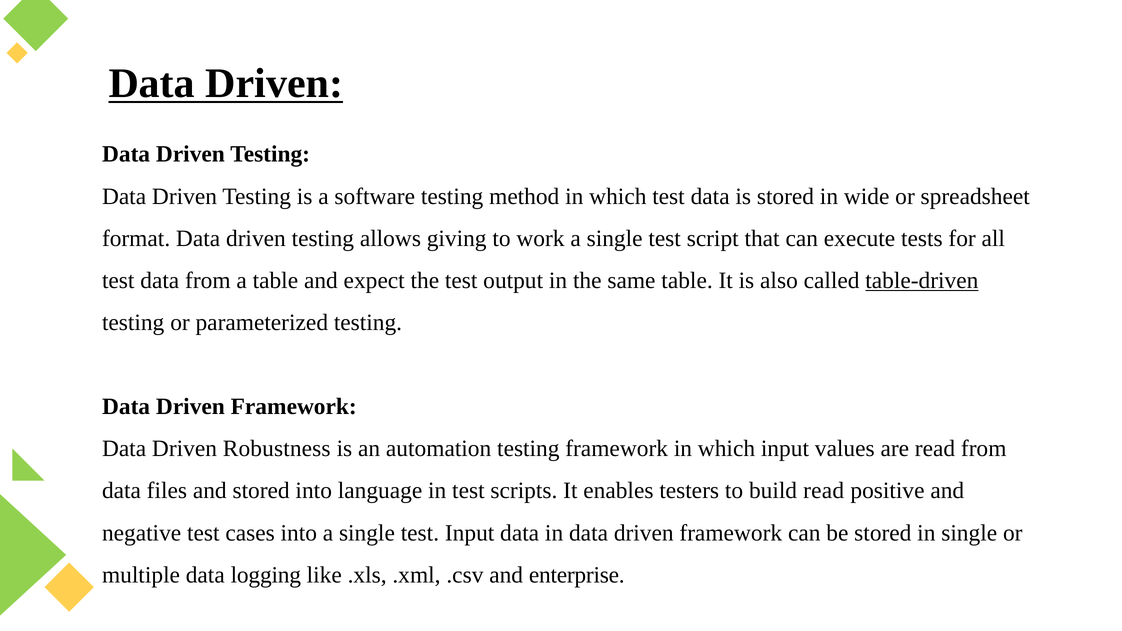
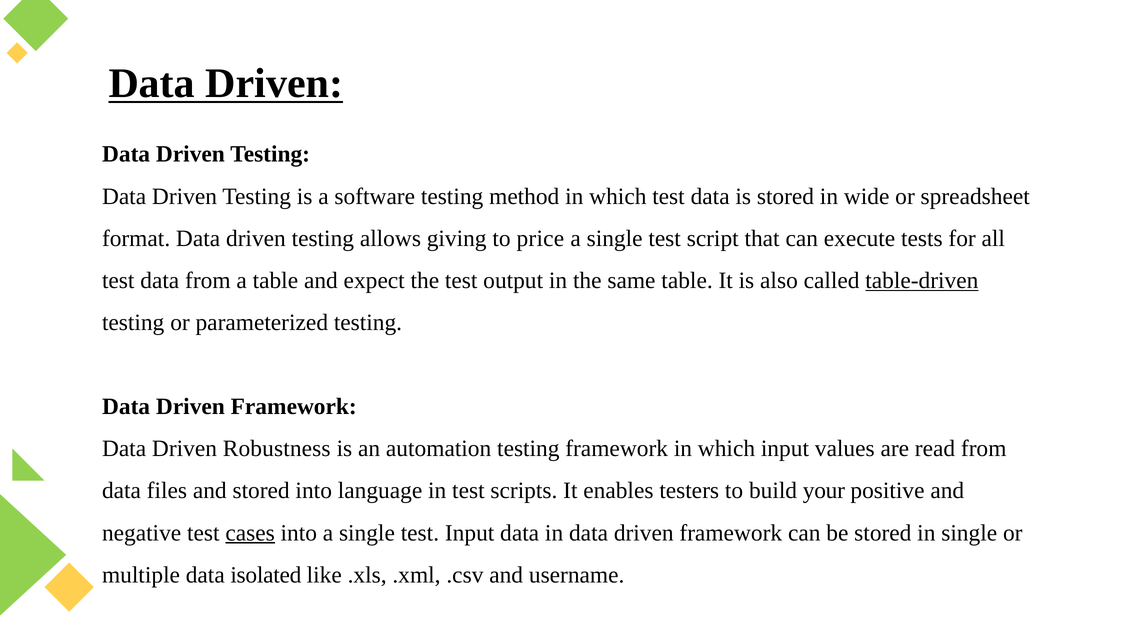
work: work -> price (540, 238)
build read: read -> your (824, 491)
cases underline: none -> present (250, 533)
logging: logging -> isolated (266, 575)
enterprise: enterprise -> username (577, 575)
